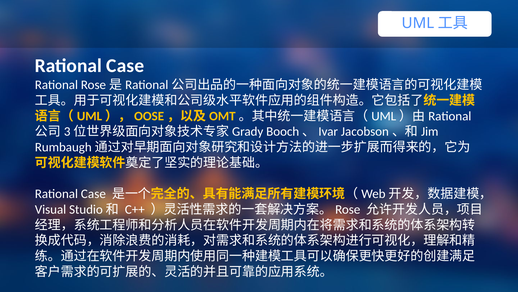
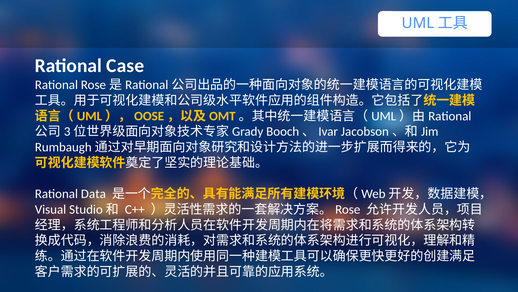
Case: Case -> Data (93, 194)
